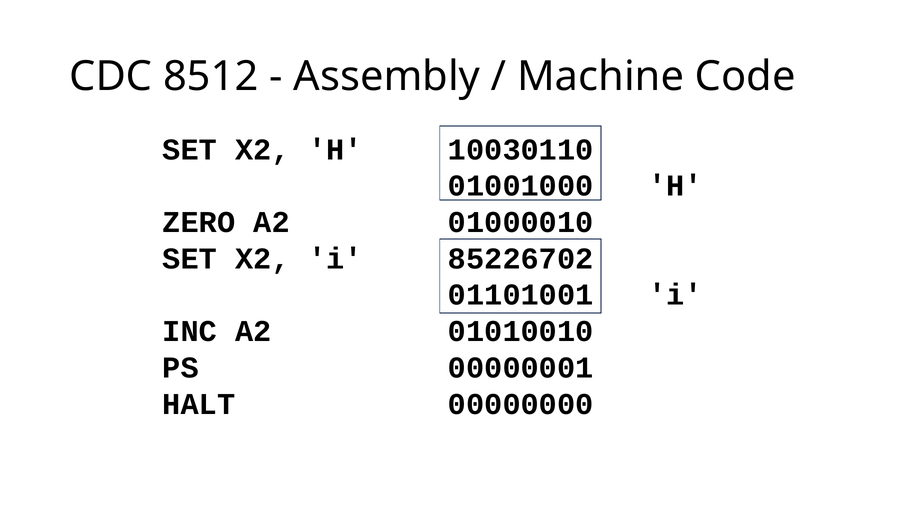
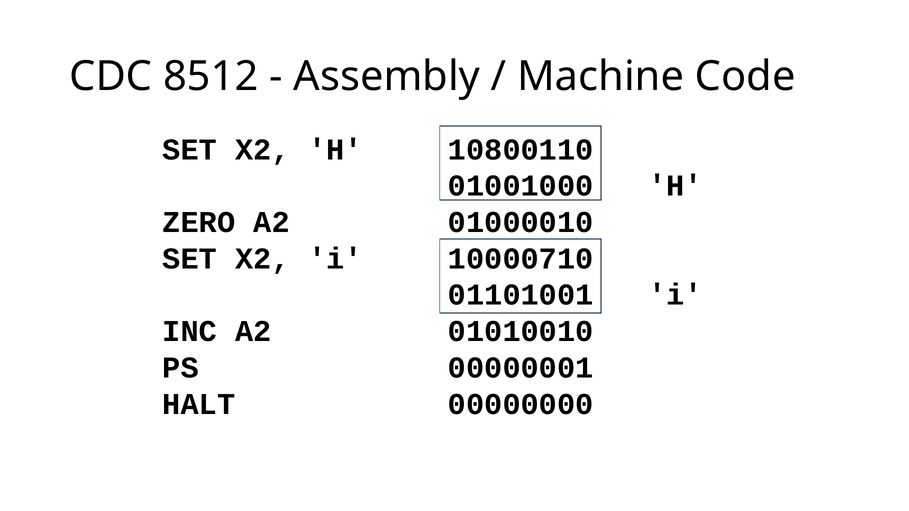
10030110: 10030110 -> 10800110 (521, 150)
85226702: 85226702 -> 10000710 (521, 259)
